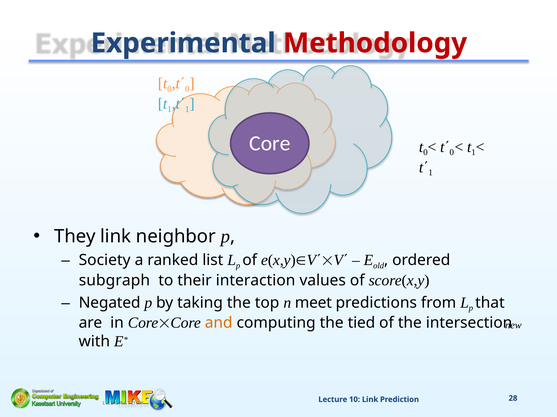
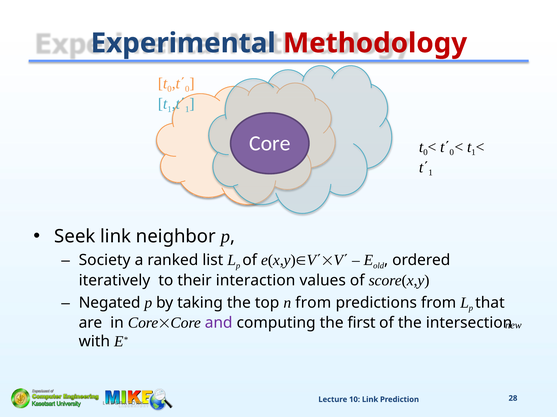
They: They -> Seek (75, 237)
subgraph: subgraph -> iteratively (114, 281)
n meet: meet -> from (313, 303)
and colour: orange -> purple (219, 323)
tied: tied -> first (361, 323)
